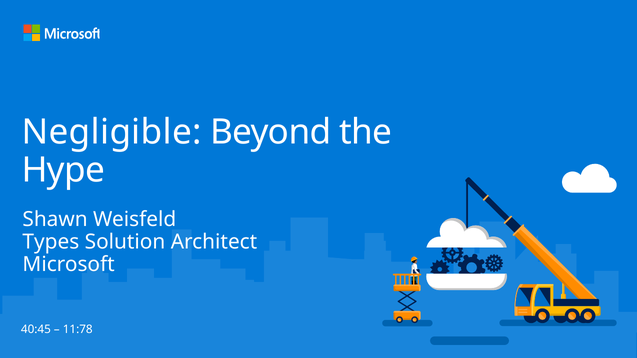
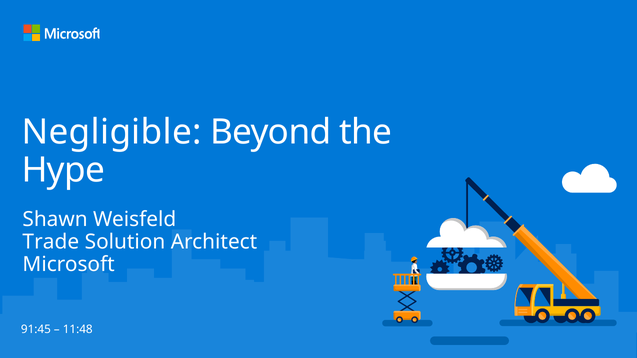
Types: Types -> Trade (51, 242)
40:45: 40:45 -> 91:45 (36, 330)
11:78: 11:78 -> 11:48 (78, 330)
